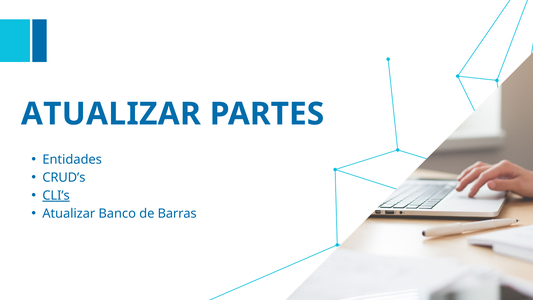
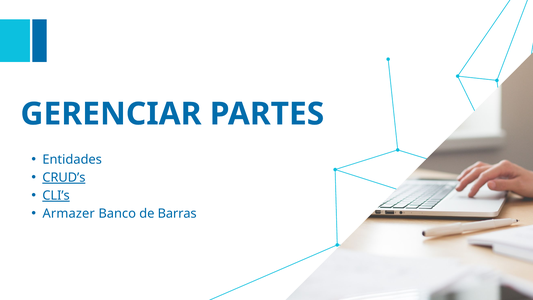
ATUALIZAR: ATUALIZAR -> GERENCIAR (111, 114)
CRUD’s underline: none -> present (64, 177)
Atualizar: Atualizar -> Armazer (69, 214)
